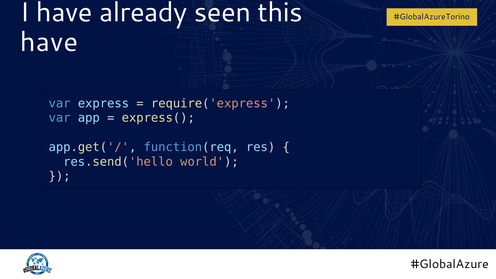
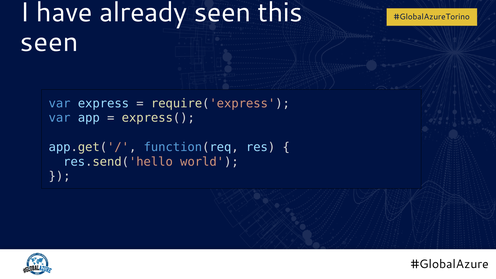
have: have -> seen (49, 42)
